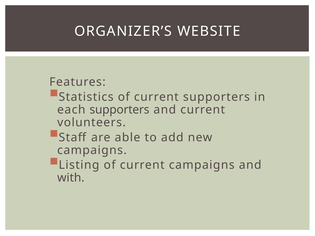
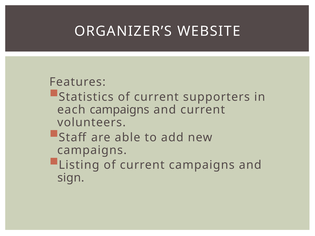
each supporters: supporters -> campaigns (119, 110)
with: with -> sign (71, 178)
